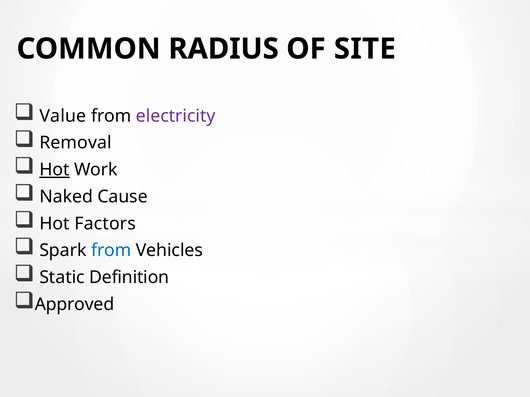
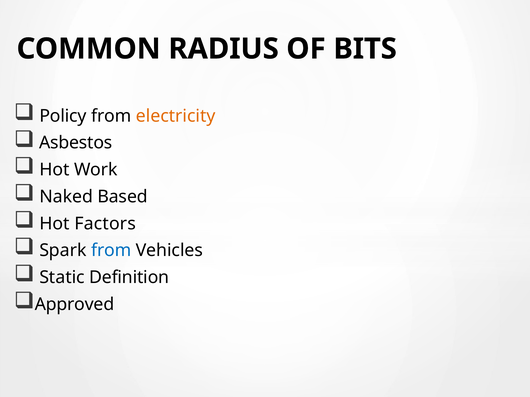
SITE: SITE -> BITS (365, 49)
Value: Value -> Policy (63, 116)
electricity colour: purple -> orange (176, 116)
Removal: Removal -> Asbestos (76, 143)
Hot underline: present -> none (54, 170)
Cause: Cause -> Based (123, 197)
